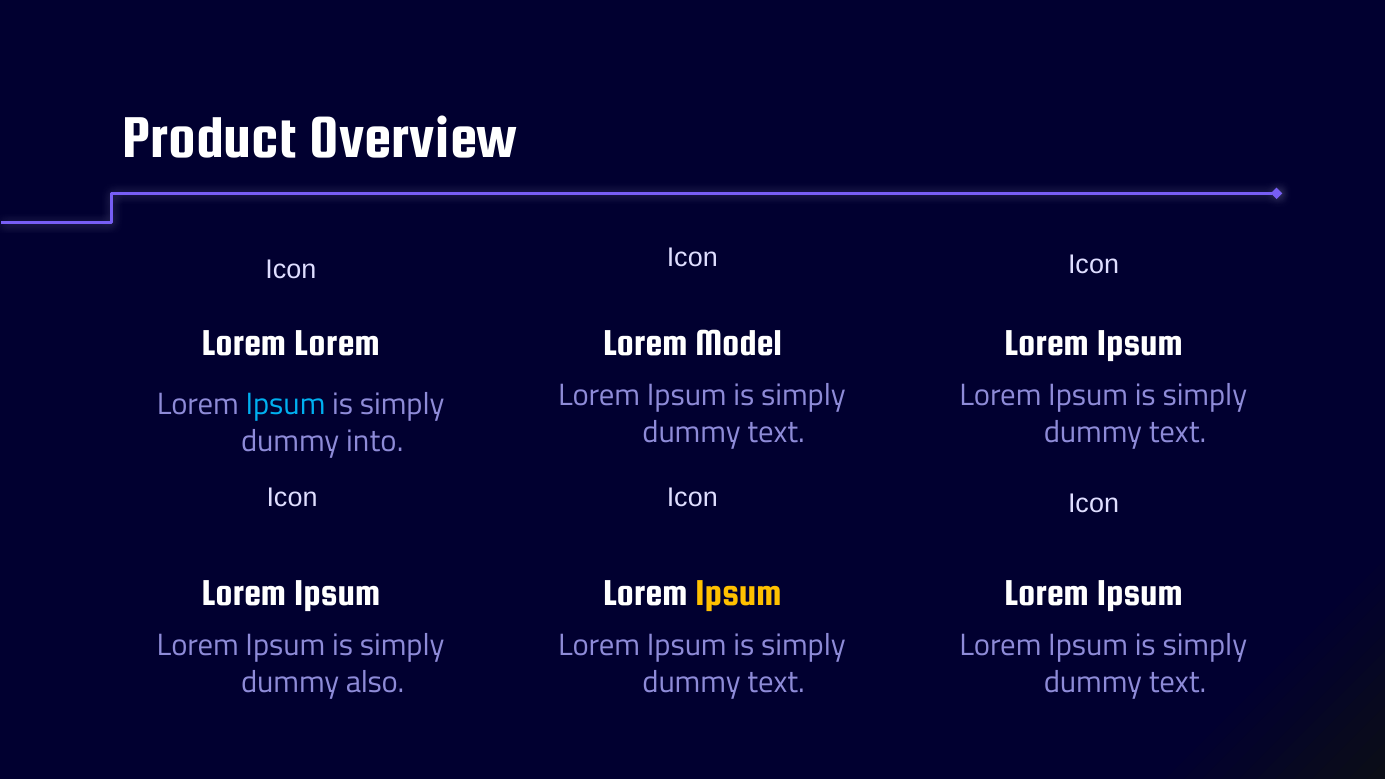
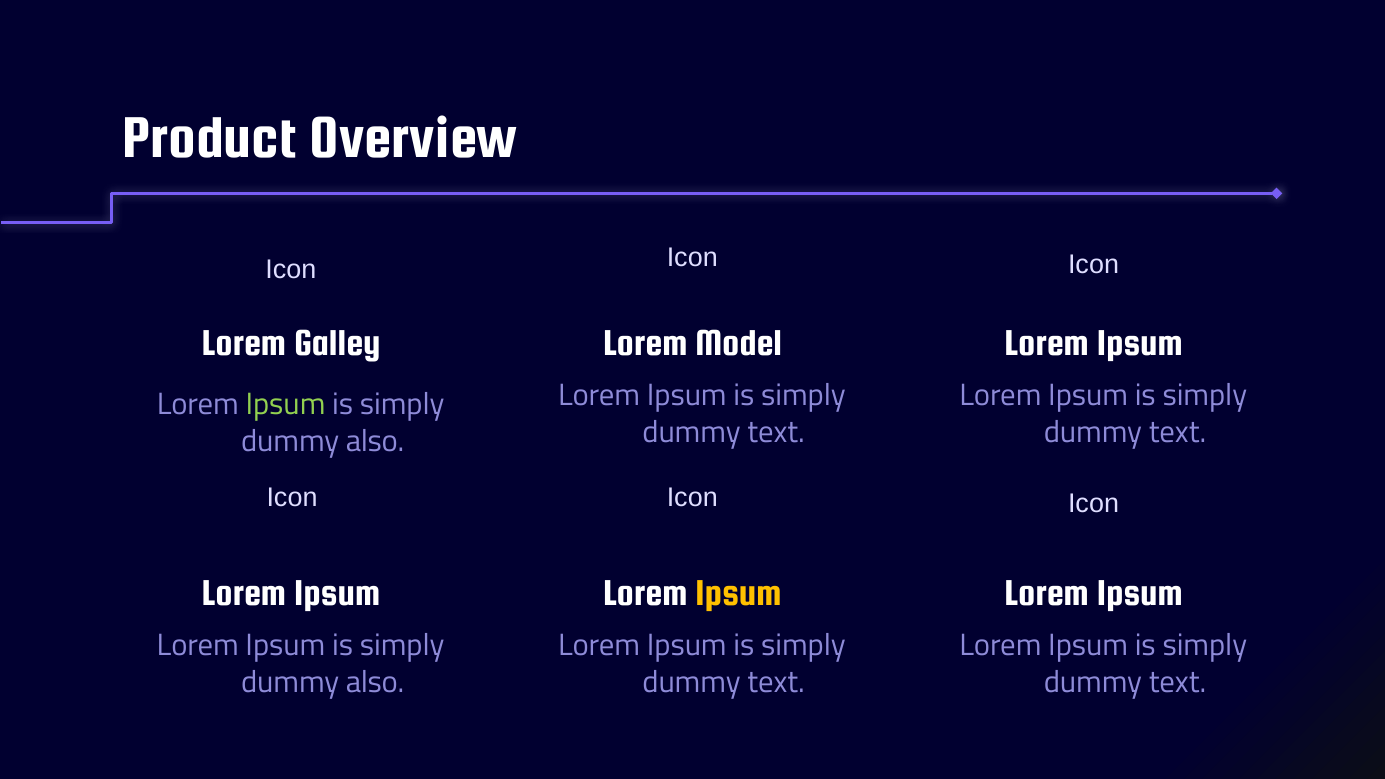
Lorem: Lorem -> Galley (337, 343)
Ipsum colour: light blue -> light green (286, 405)
into: into -> also (375, 442)
